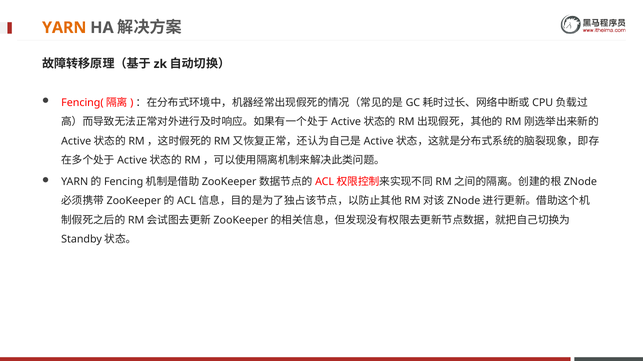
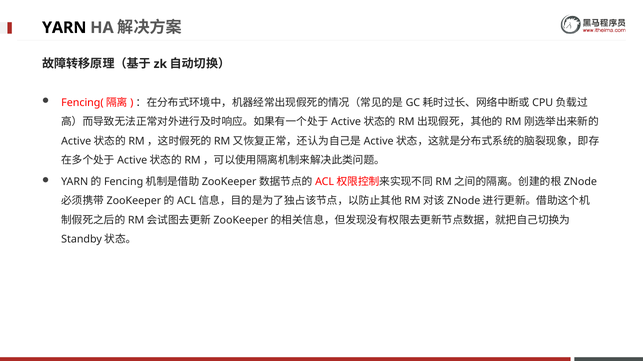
YARN colour: orange -> black (64, 28)
